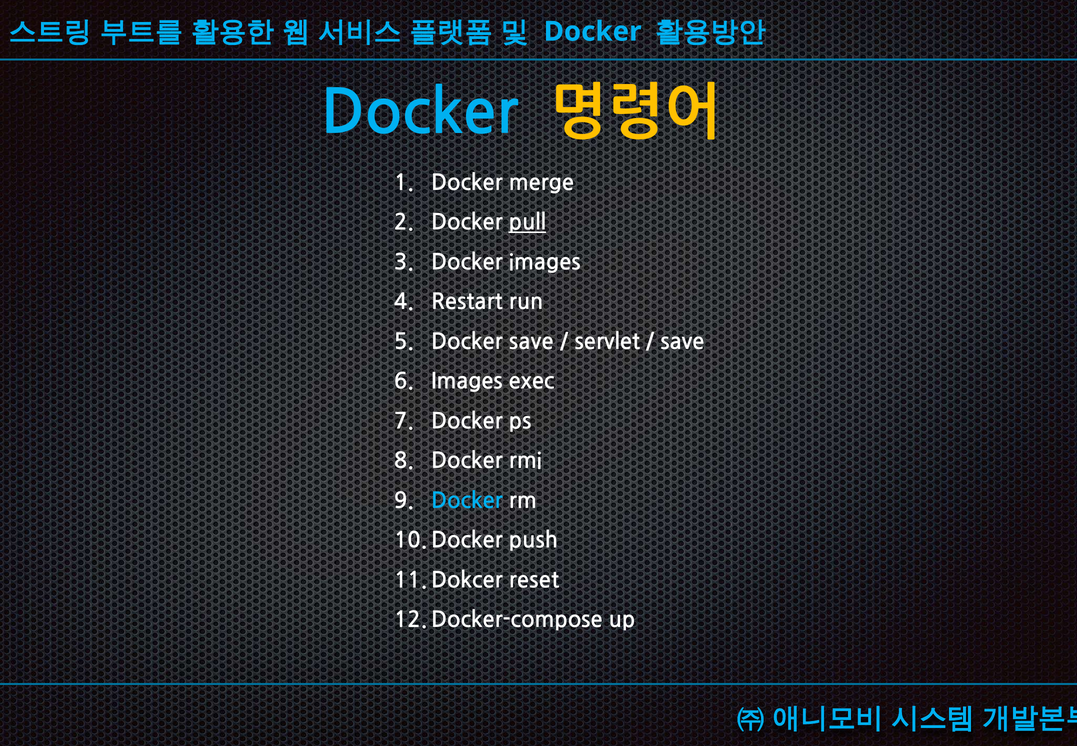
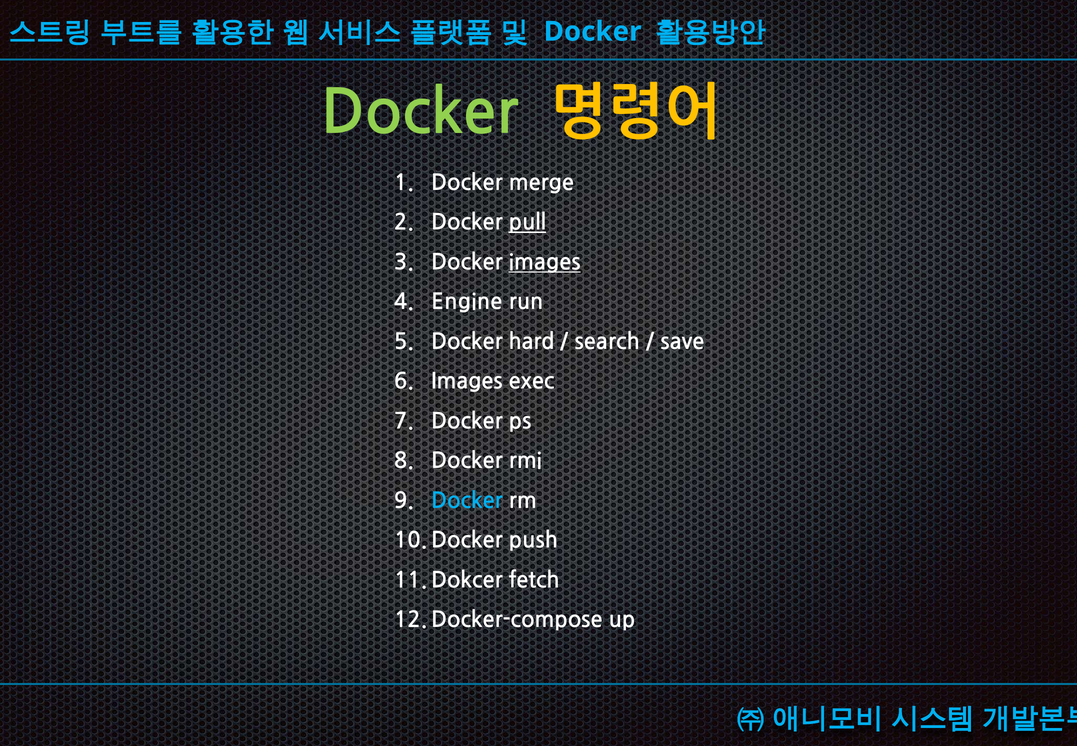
Docker colour: light blue -> light green (420, 113)
images underline: none -> present (545, 262)
Restart: Restart -> Engine (467, 302)
Docker save: save -> hard (531, 342)
servlet: servlet -> search (607, 342)
reset: reset -> fetch (534, 580)
